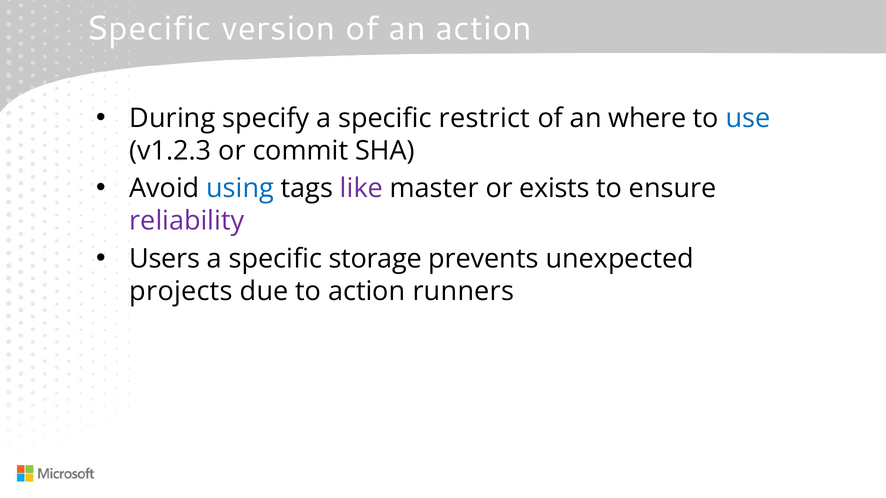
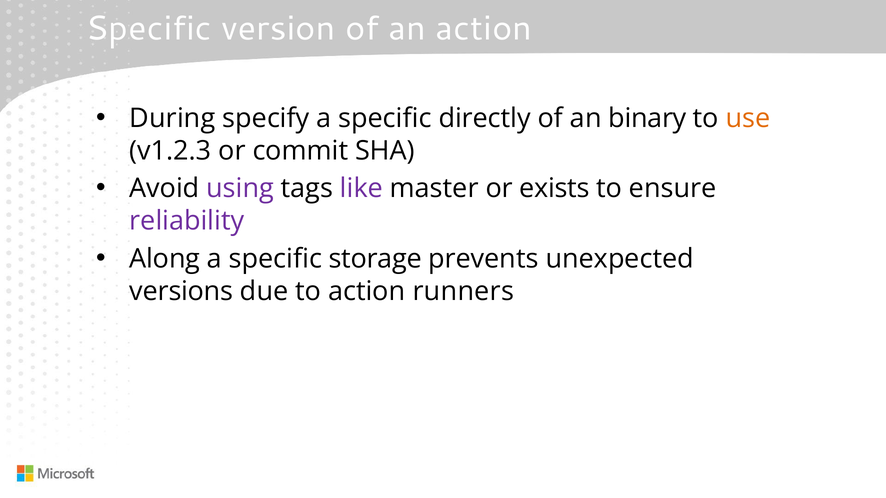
restrict: restrict -> directly (485, 118)
where: where -> binary (647, 118)
use colour: blue -> orange (748, 118)
using colour: blue -> purple (240, 189)
Users: Users -> Along (165, 259)
projects: projects -> versions (181, 291)
